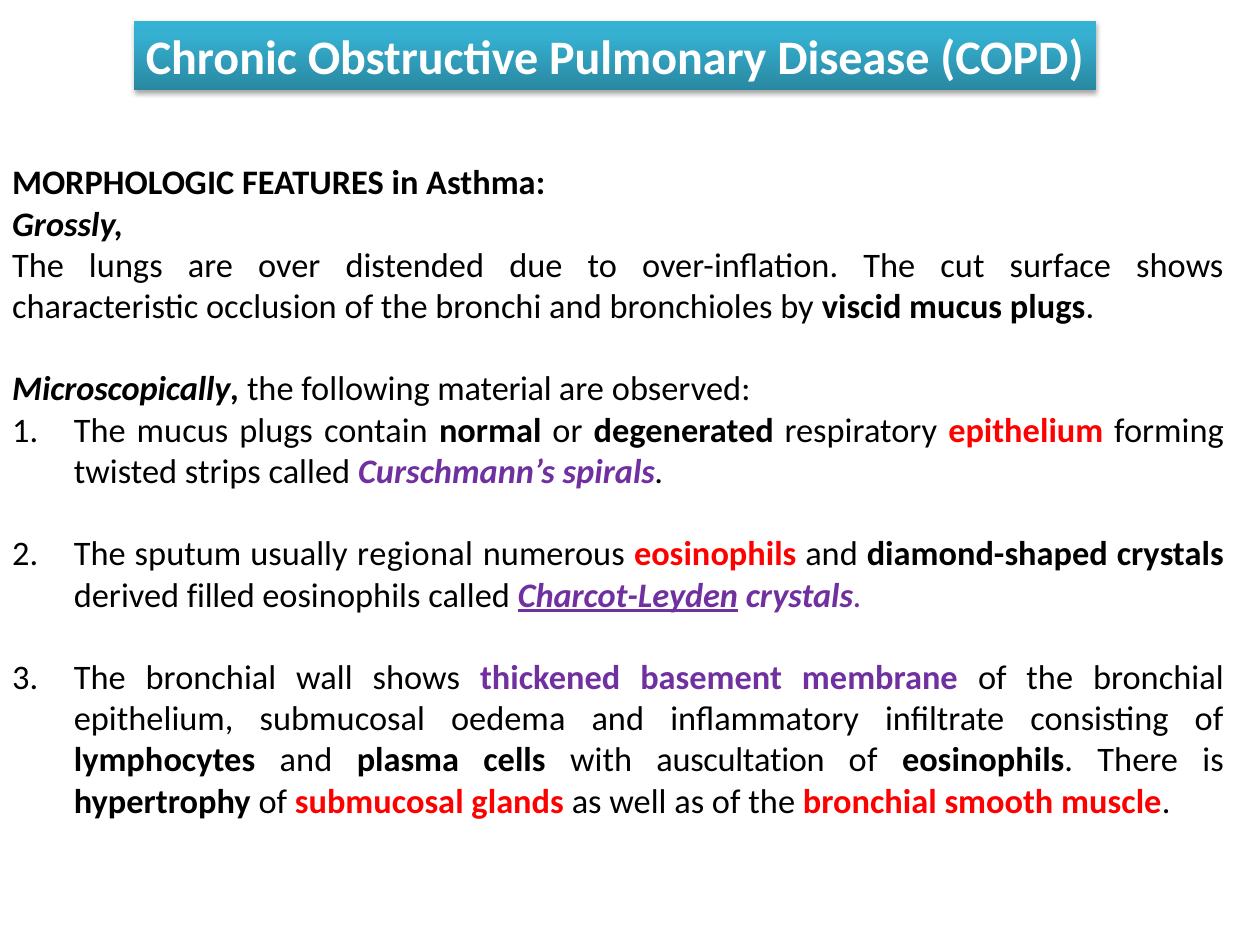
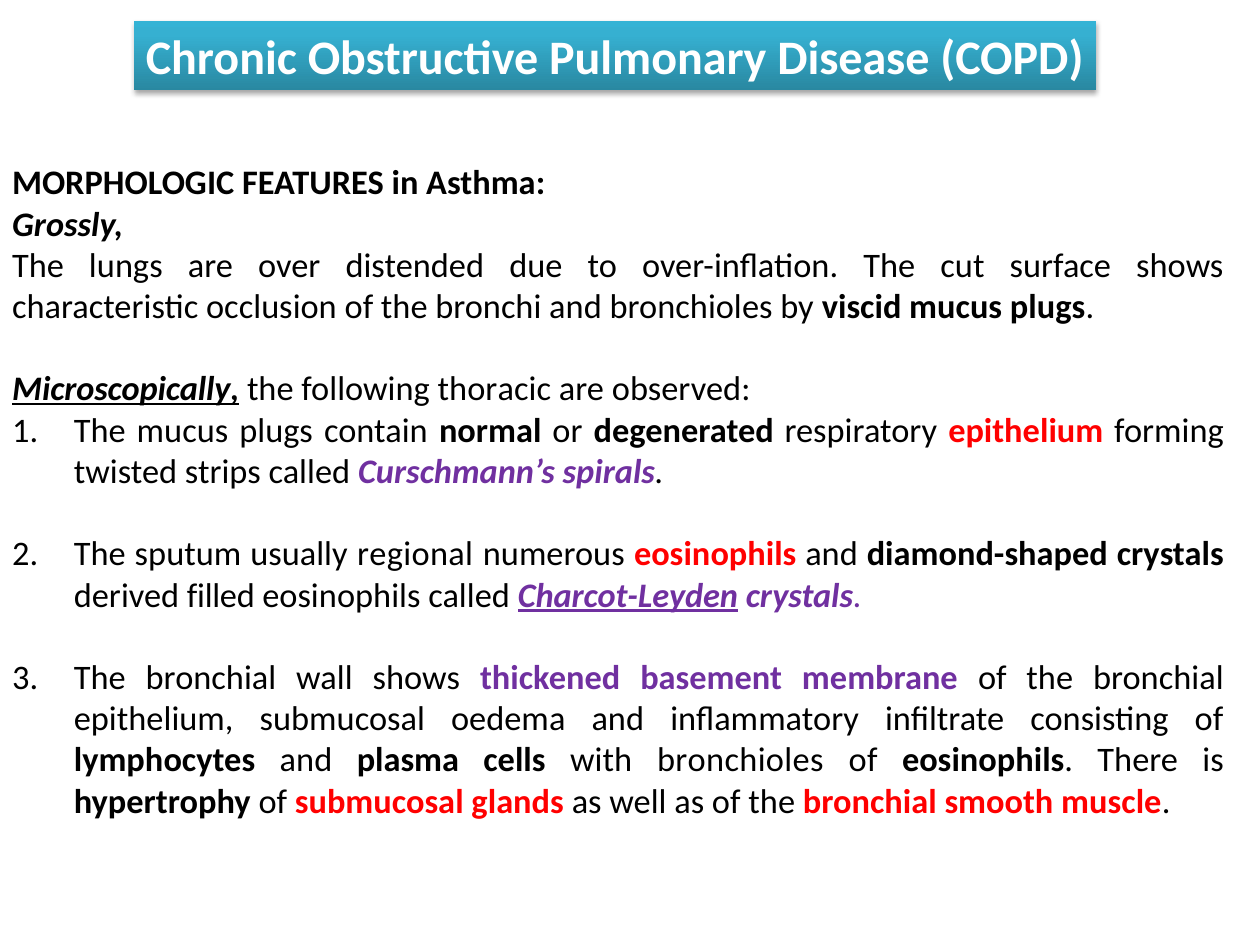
Microscopically underline: none -> present (126, 390)
material: material -> thoracic (494, 390)
with auscultation: auscultation -> bronchioles (740, 761)
